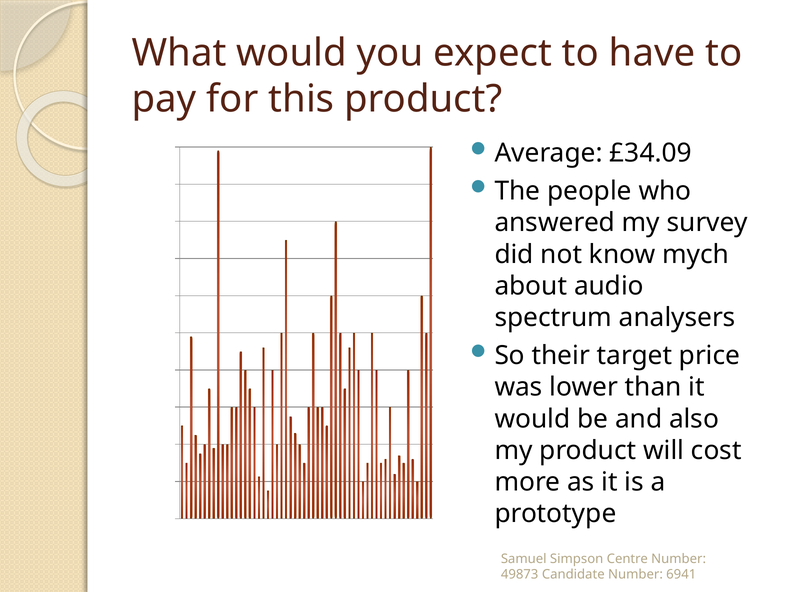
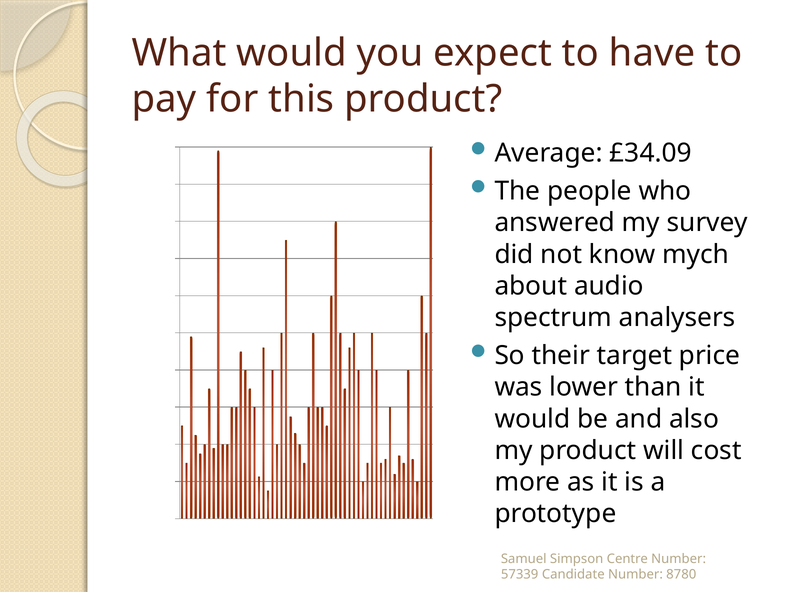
49873: 49873 -> 57339 (520, 574)
6941: 6941 -> 8780 (681, 574)
